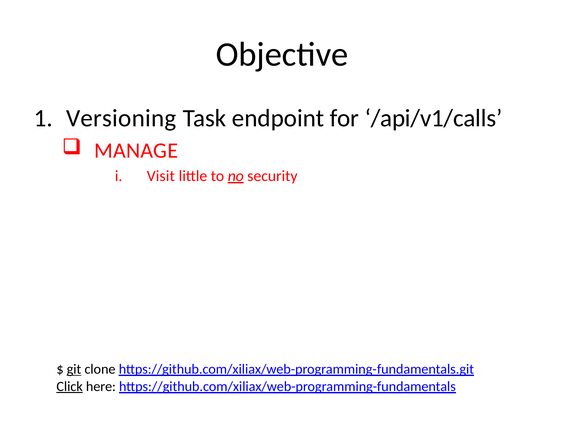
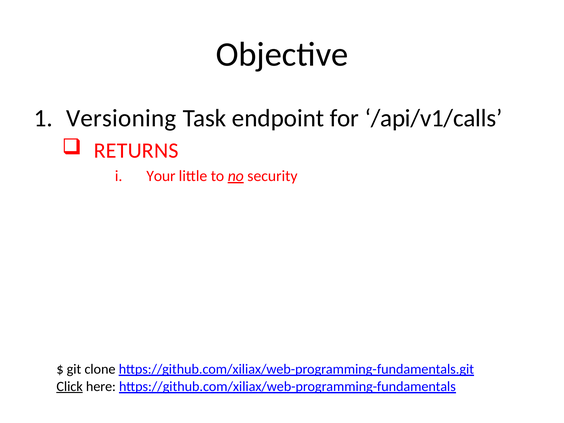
MANAGE: MANAGE -> RETURNS (136, 151)
Visit: Visit -> Your (161, 176)
git underline: present -> none (74, 369)
